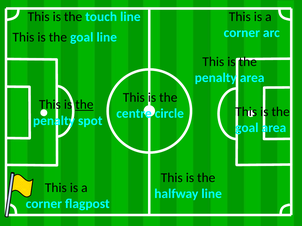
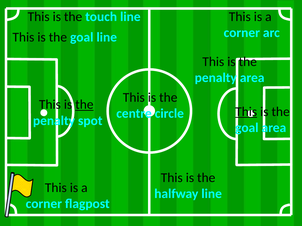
This underline: none -> present (246, 112)
